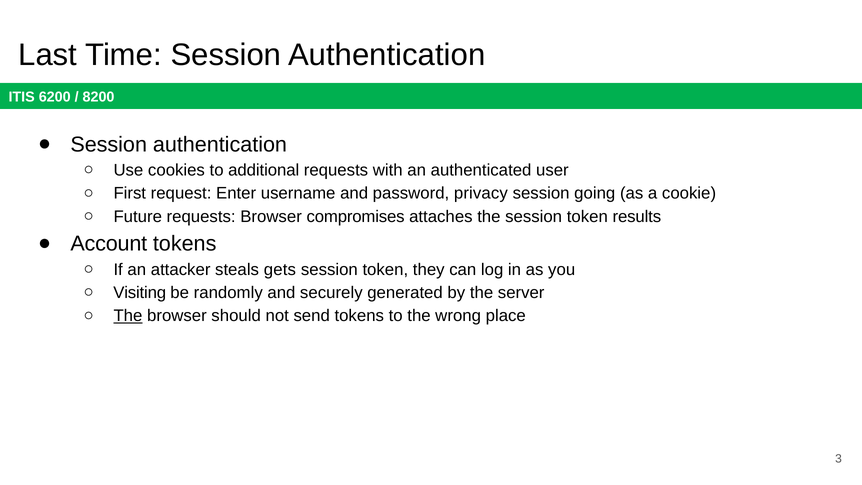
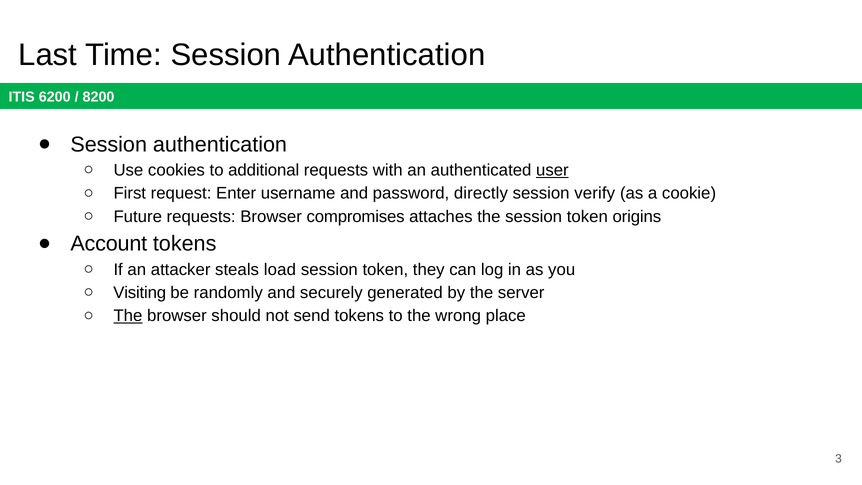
user underline: none -> present (552, 170)
privacy: privacy -> directly (481, 193)
going: going -> verify (595, 193)
results: results -> origins (637, 217)
gets: gets -> load (280, 269)
